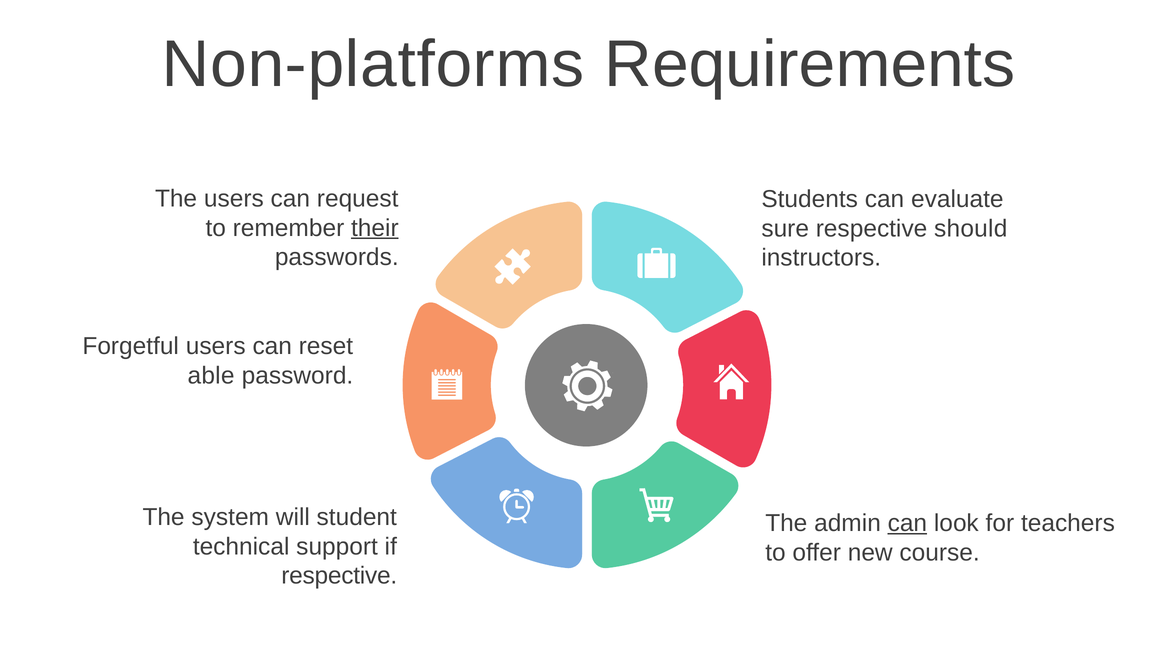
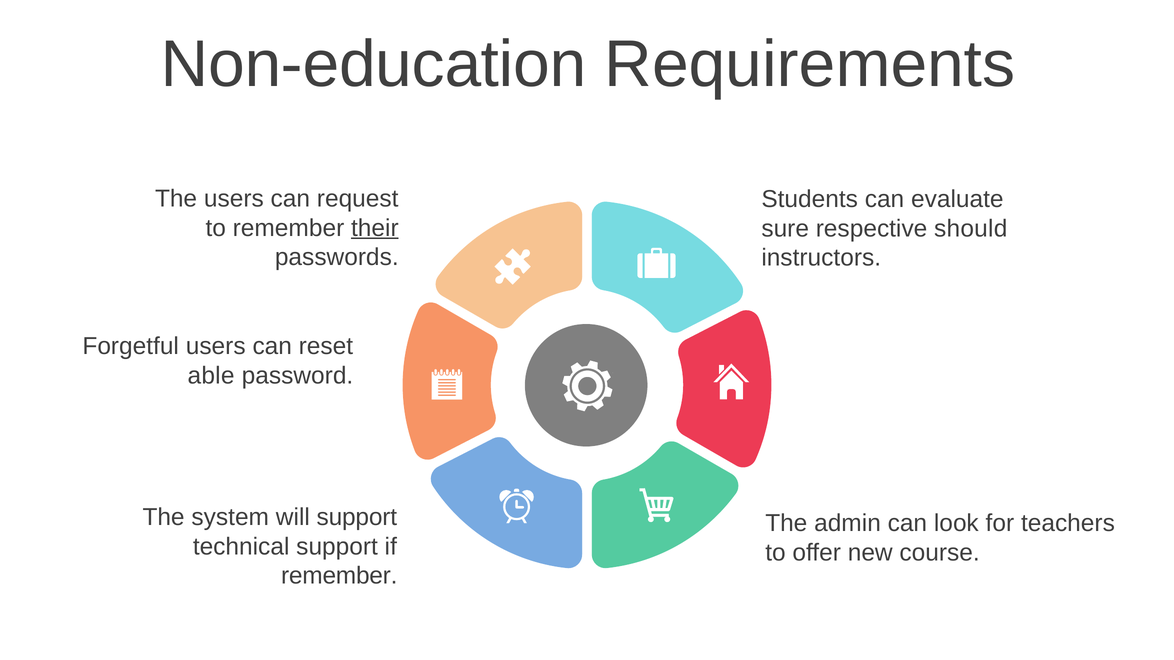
Non-platforms: Non-platforms -> Non-education (374, 65)
will student: student -> support (357, 517)
can underline: present -> none (907, 524)
respective: respective -> remember (339, 576)
